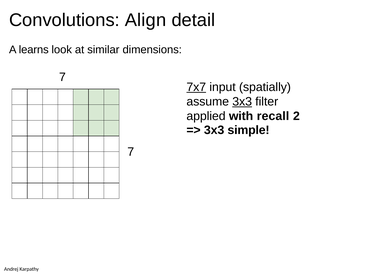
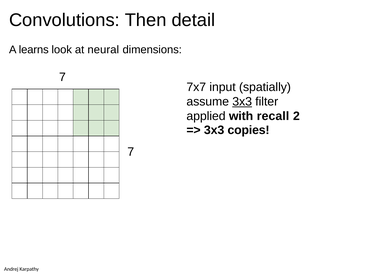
Align: Align -> Then (146, 20)
similar: similar -> neural (103, 50)
7x7 underline: present -> none (196, 87)
simple: simple -> copies (249, 130)
